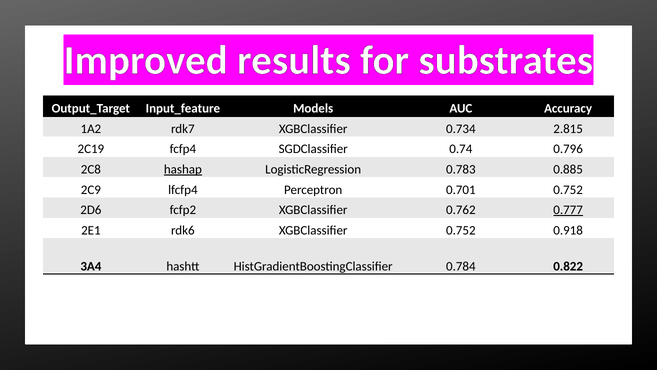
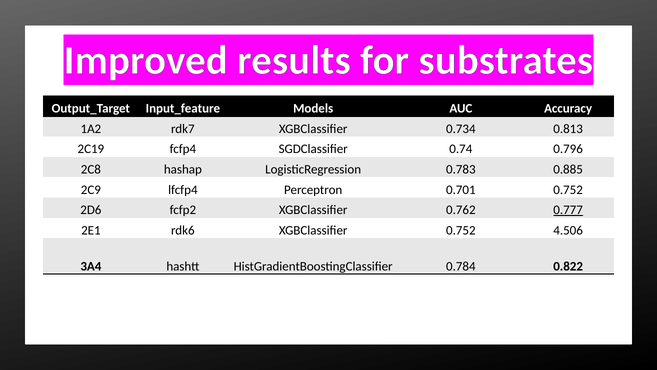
2.815: 2.815 -> 0.813 (568, 129)
hashap underline: present -> none (183, 169)
0.918: 0.918 -> 4.506 (568, 230)
